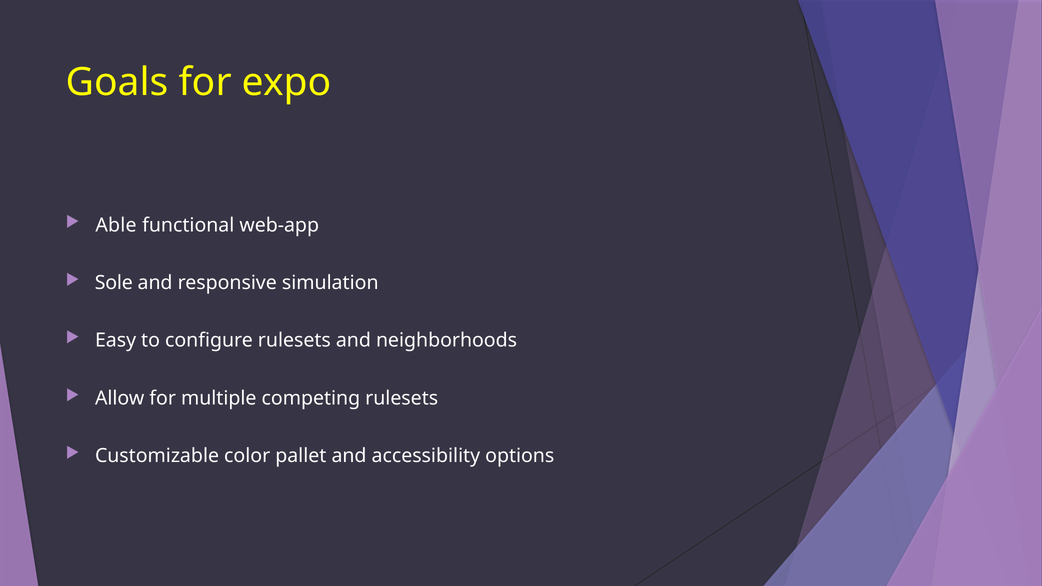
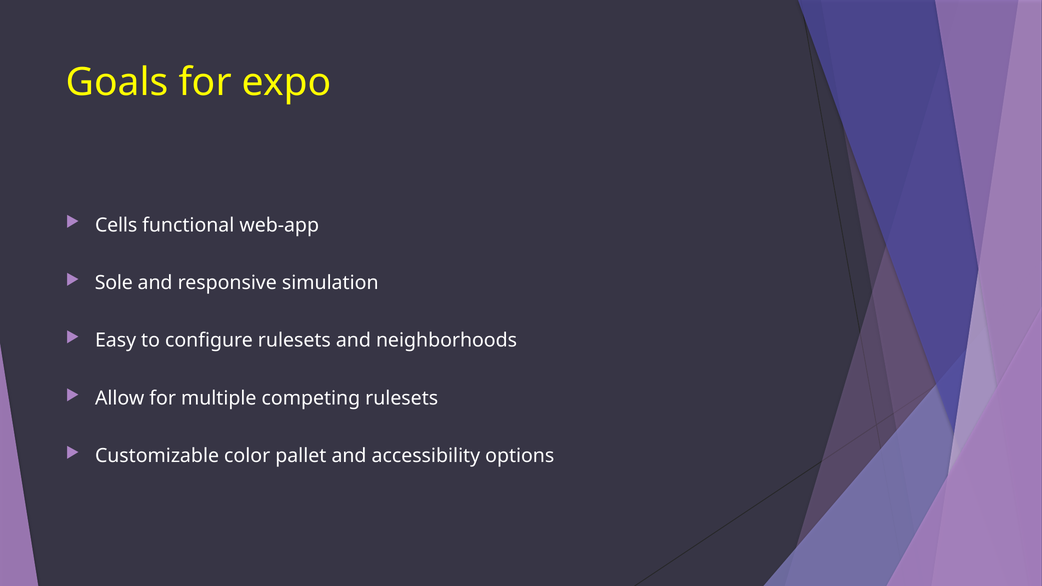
Able: Able -> Cells (116, 225)
